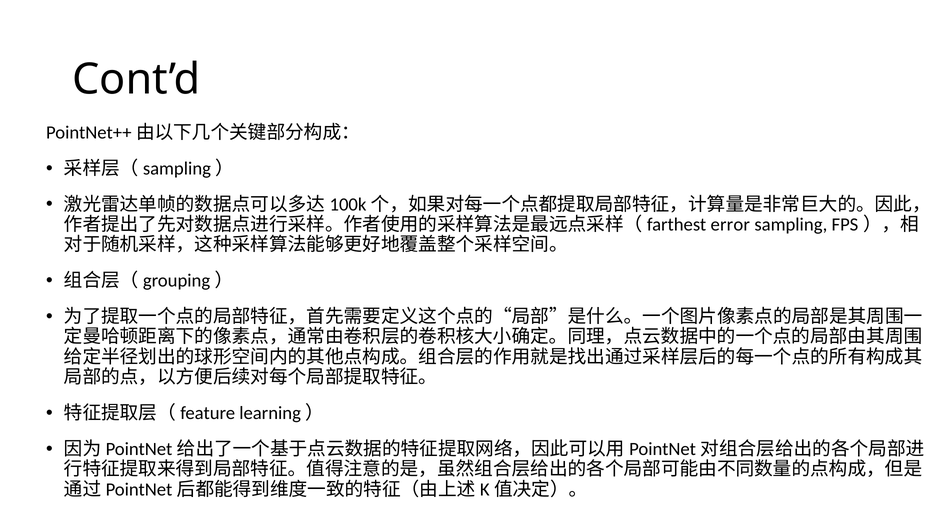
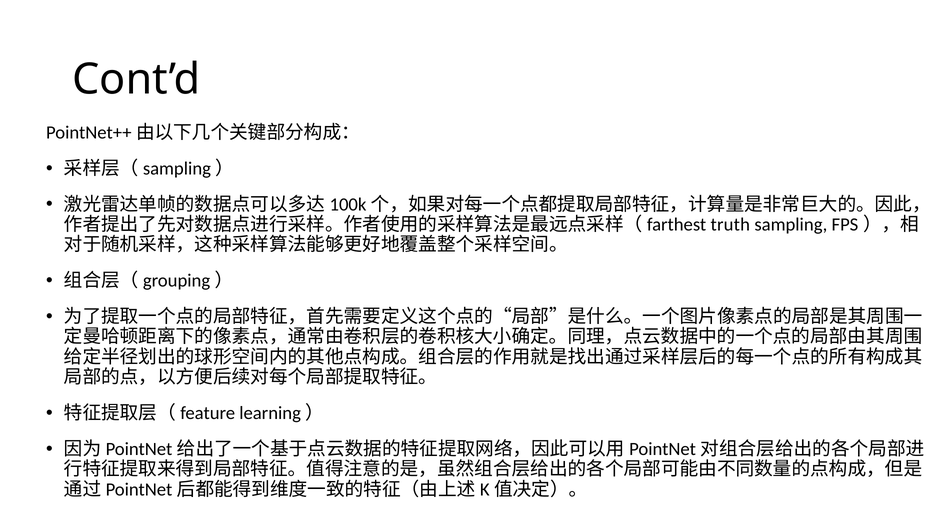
error: error -> truth (730, 225)
